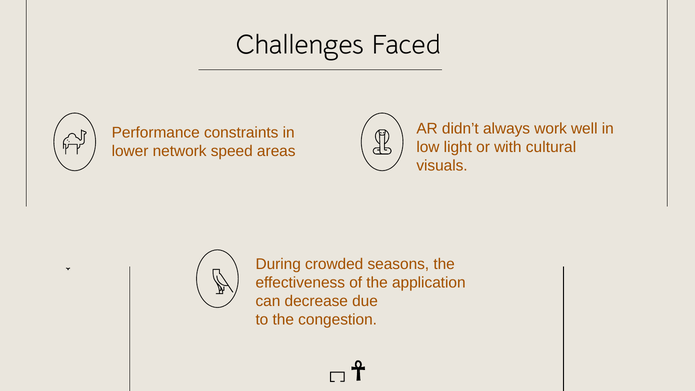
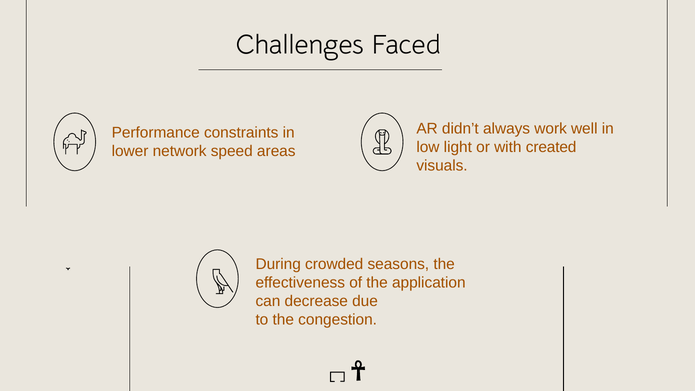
cultural: cultural -> created (551, 147)
